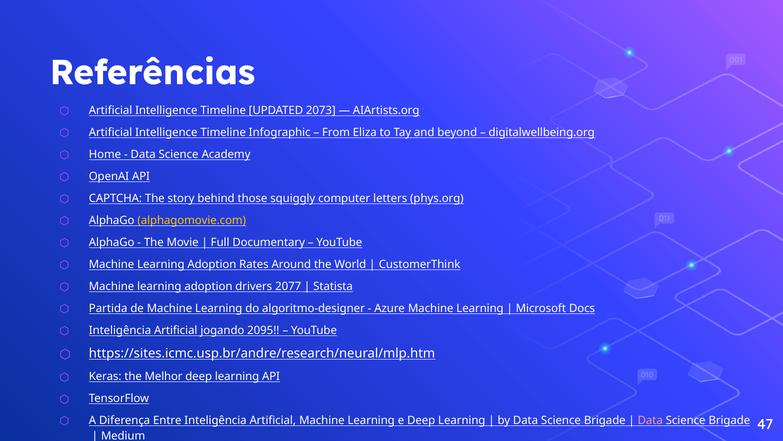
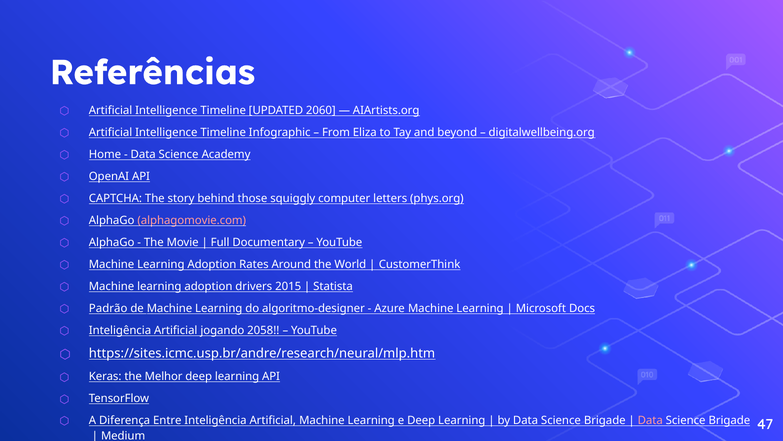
2073: 2073 -> 2060 (321, 110)
alphagomovie.com colour: yellow -> pink (192, 220)
2077: 2077 -> 2015 (288, 286)
Partida: Partida -> Padrão (108, 308)
2095: 2095 -> 2058 (263, 330)
